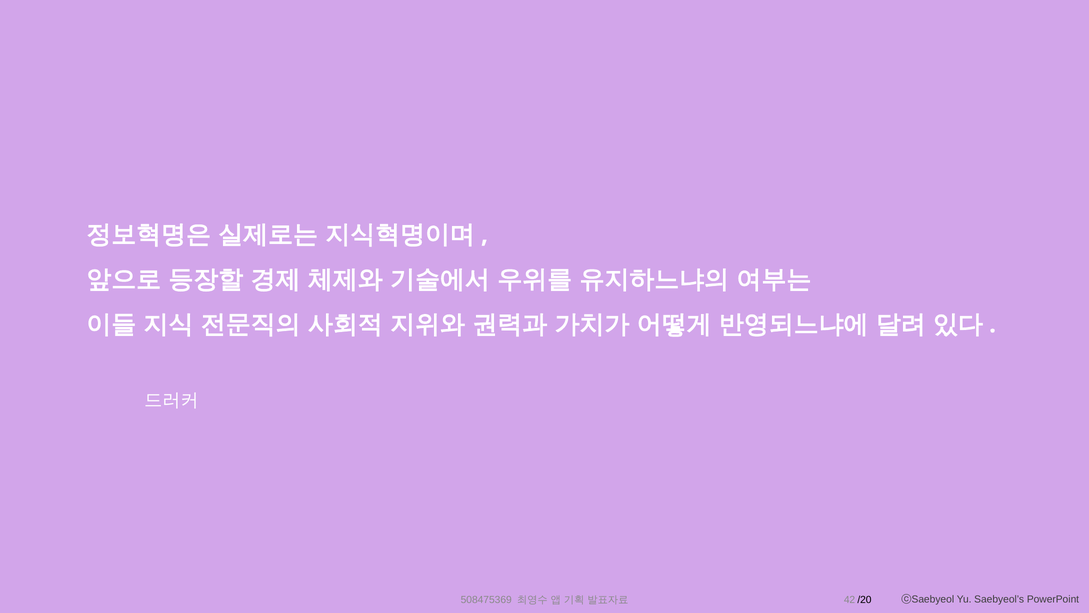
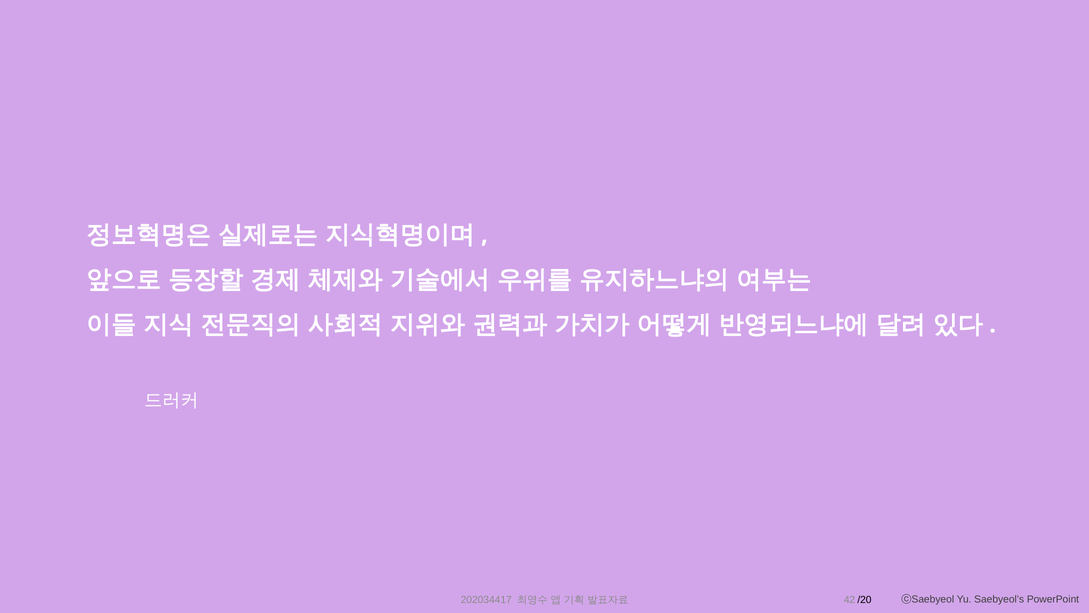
508475369: 508475369 -> 202034417 (486, 599)
